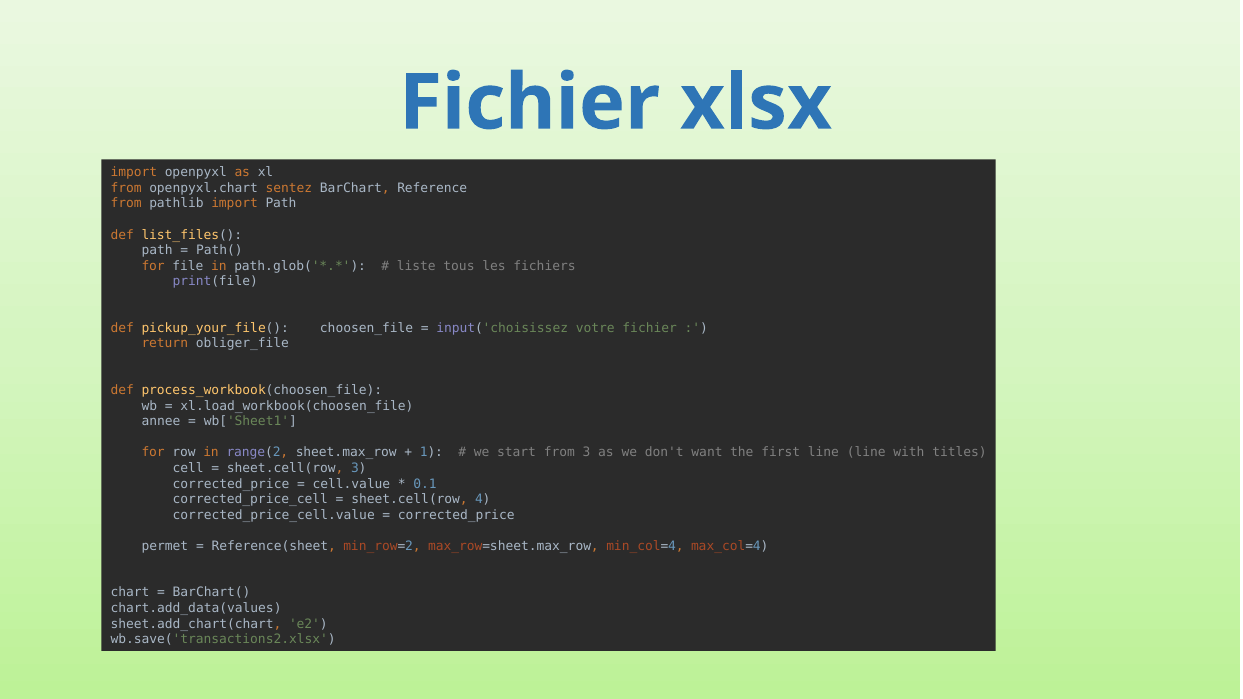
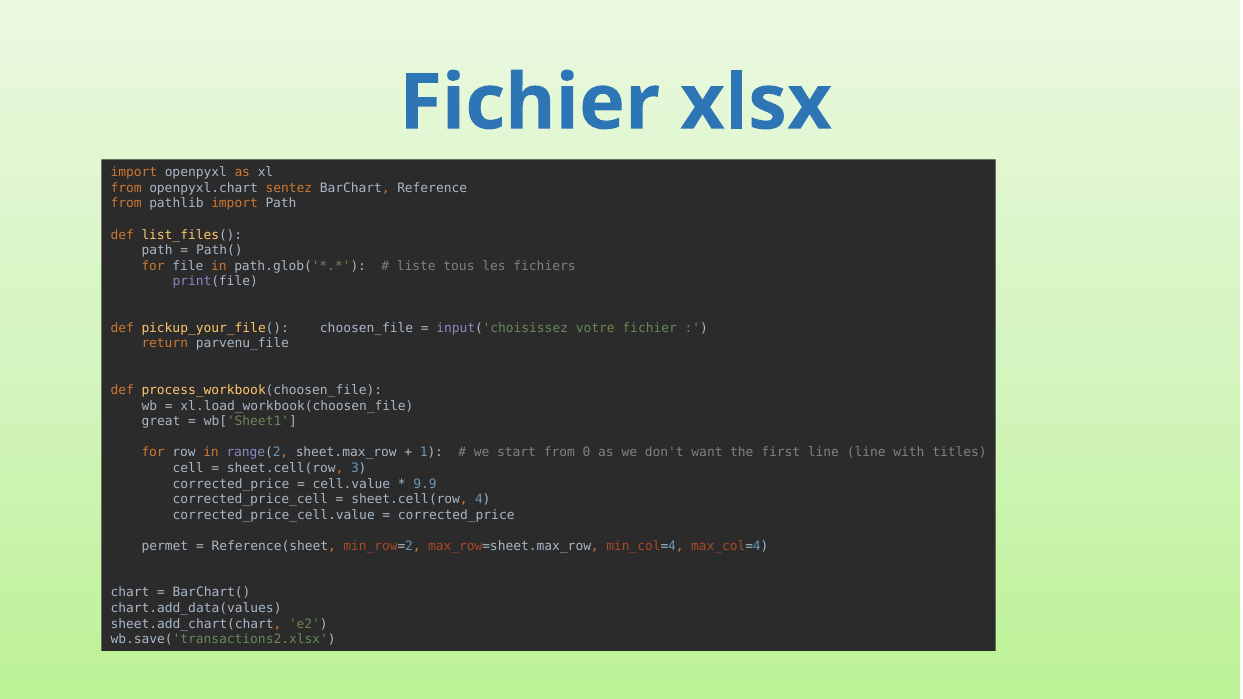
obliger_file: obliger_file -> parvenu_file (242, 344)
annee: annee -> great (161, 422)
from 3: 3 -> 0 (587, 453)
0.1: 0.1 -> 9.9 (425, 484)
